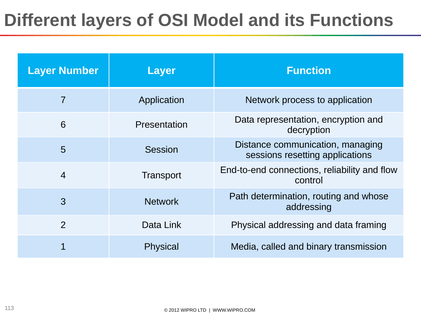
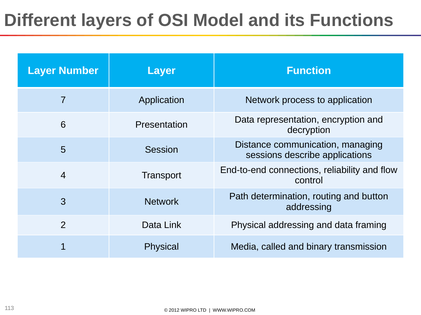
resetting: resetting -> describe (302, 155)
whose: whose -> button (375, 197)
